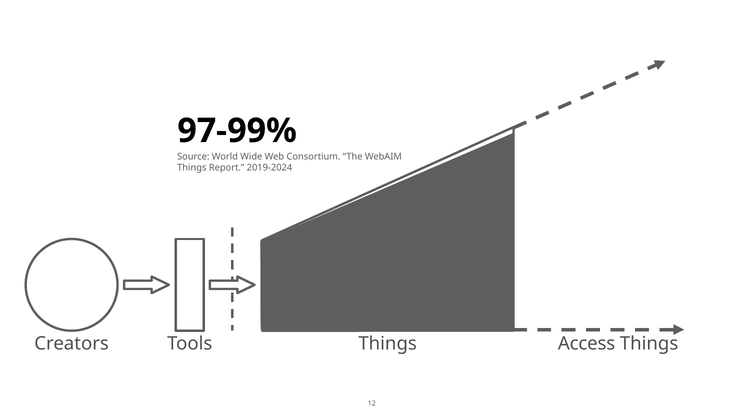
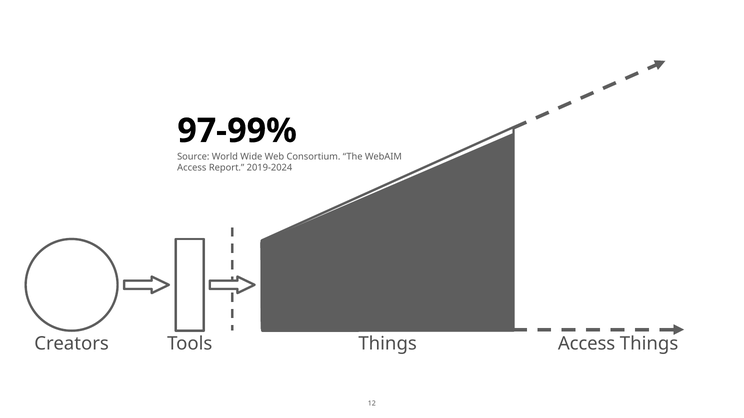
Things: Things -> Access (192, 168)
